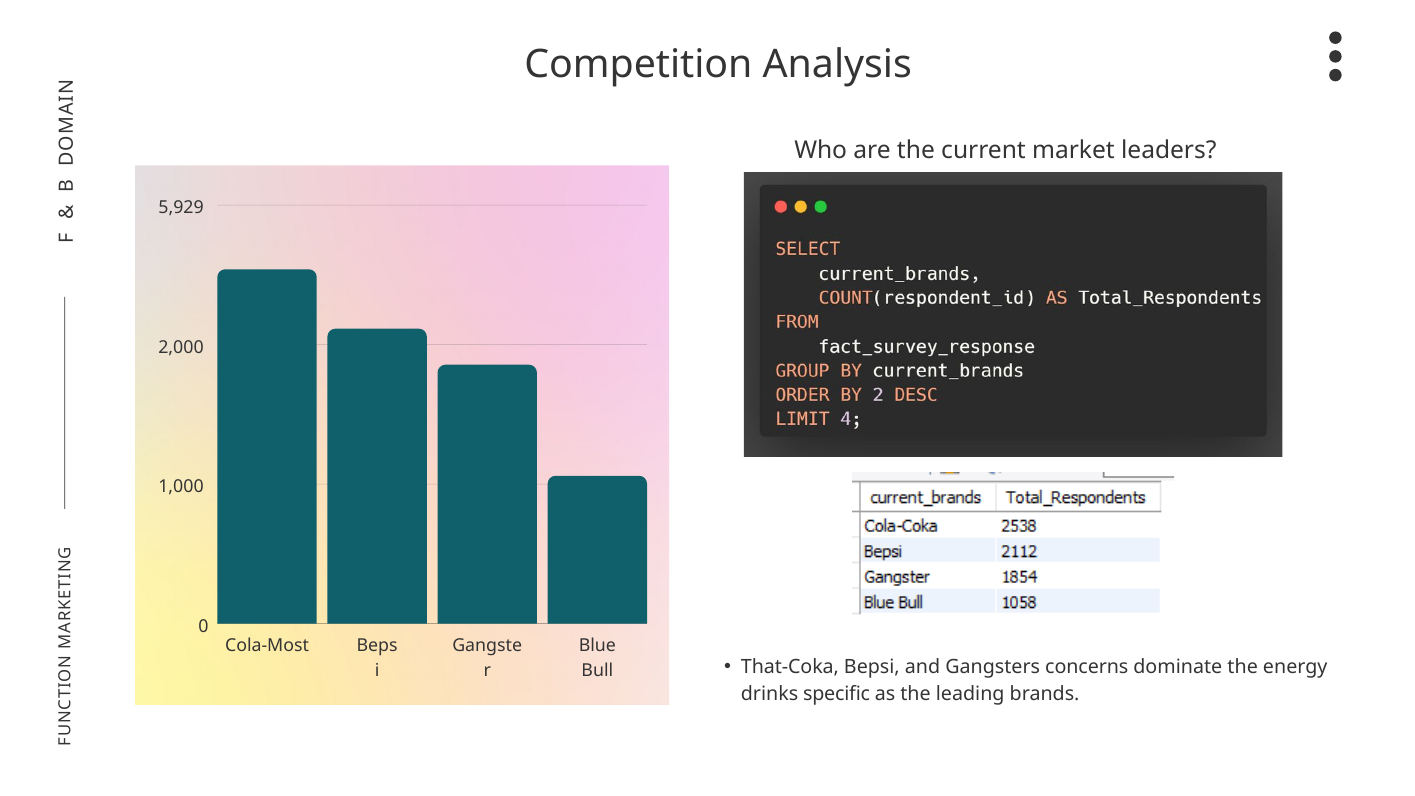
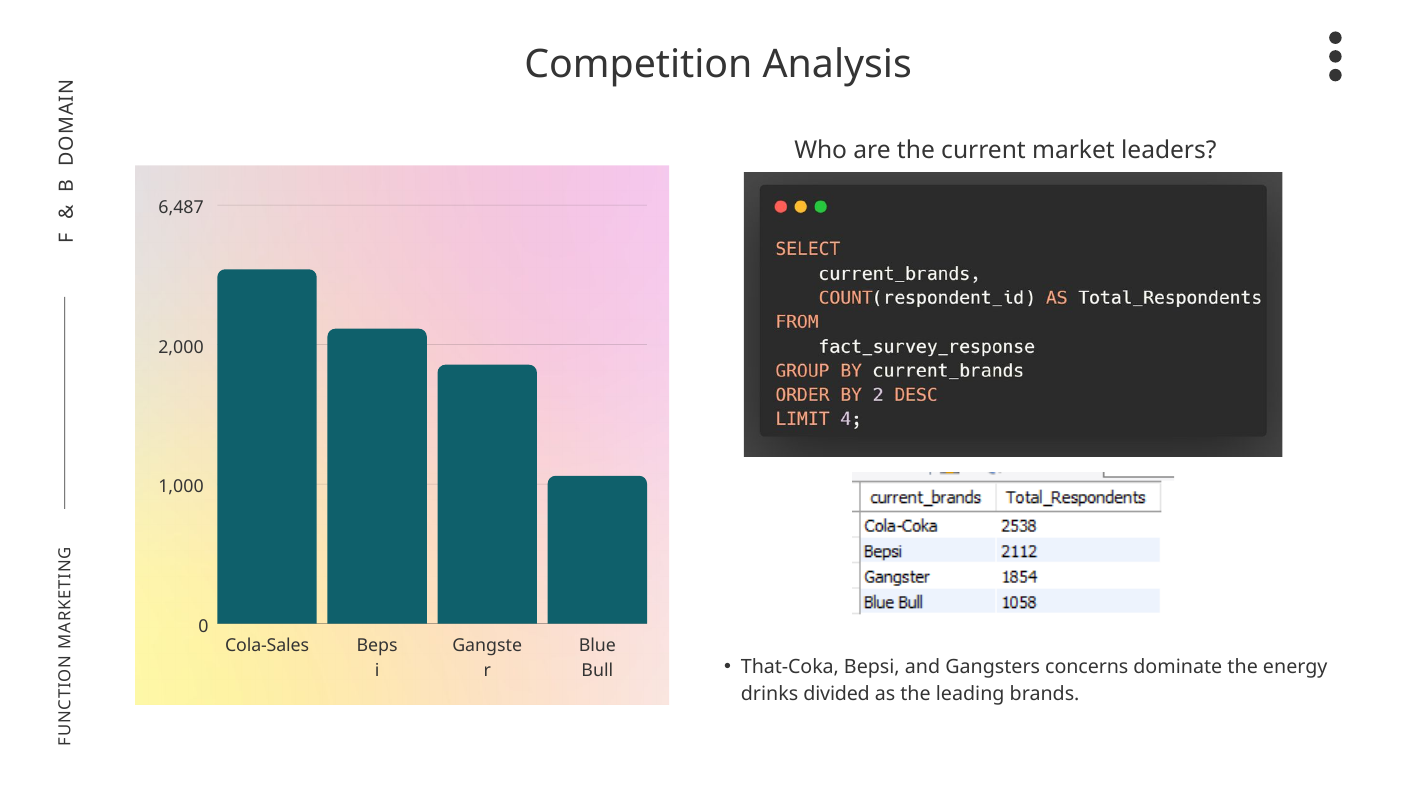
5,929: 5,929 -> 6,487 (181, 208)
Cola-Most: Cola-Most -> Cola-Sales (267, 646)
specific: specific -> divided (837, 694)
